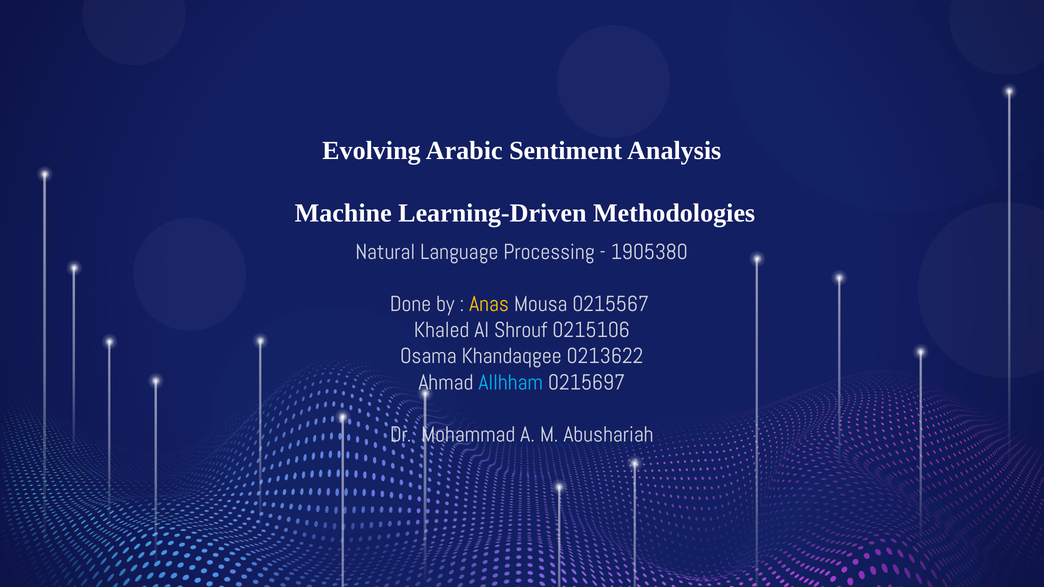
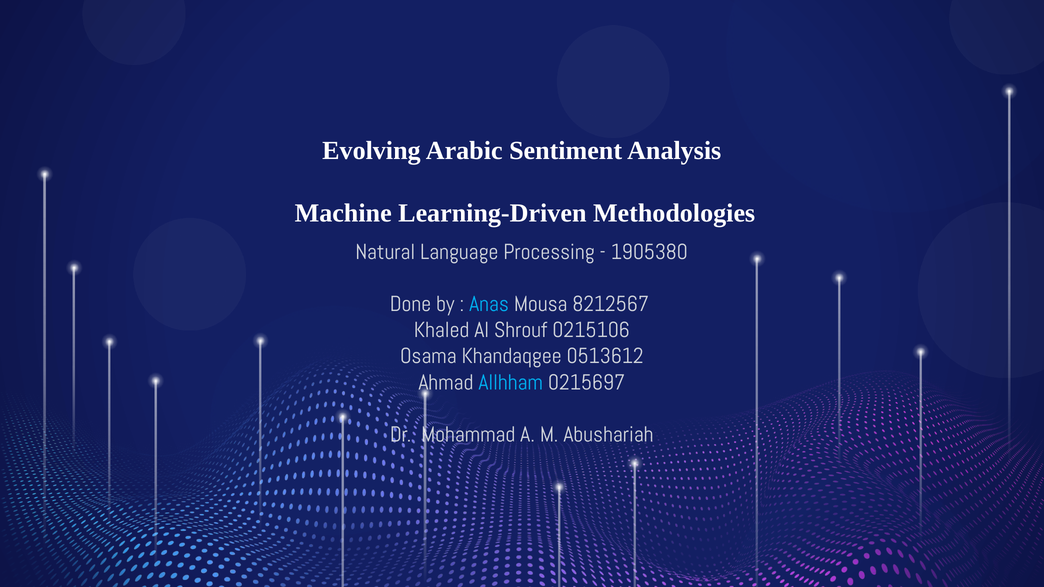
Anas colour: yellow -> light blue (489, 304)
0215567: 0215567 -> 8212567 (611, 304)
0213622: 0213622 -> 0513612 (605, 356)
